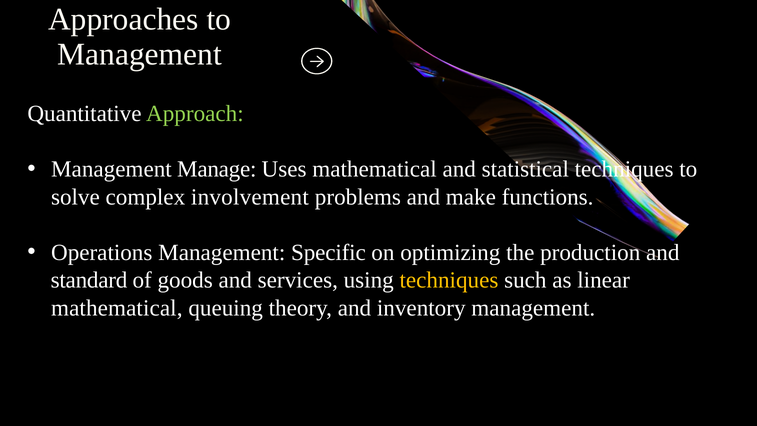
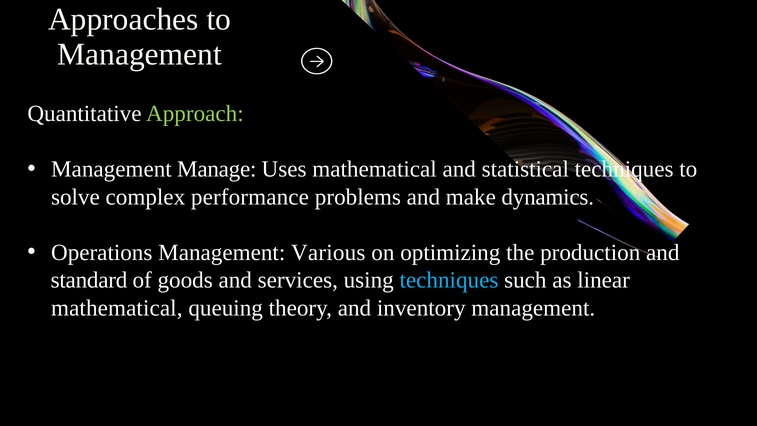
involvement: involvement -> performance (250, 197)
functions: functions -> dynamics (548, 197)
Specific: Specific -> Various (328, 252)
techniques colour: yellow -> light blue (449, 280)
